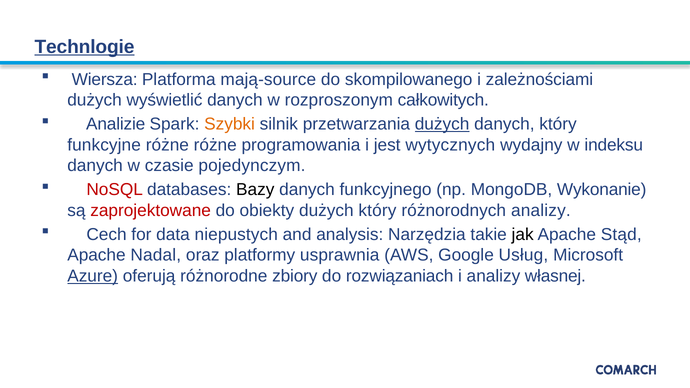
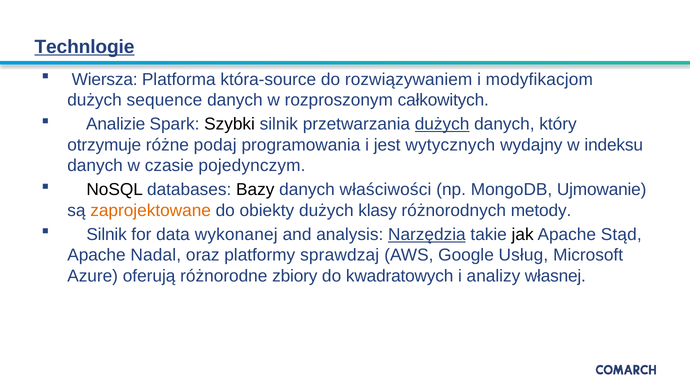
mają-source: mają-source -> która-source (268, 79)
skompilowanego: skompilowanego -> rozwiązywaniem (409, 79)
zależnościami: zależnościami -> modyfikacjom (539, 79)
wyświetlić: wyświetlić -> sequence (164, 100)
Szybki colour: orange -> black (230, 124)
funkcyjne: funkcyjne -> otrzymuje (104, 145)
różne różne: różne -> podaj (215, 145)
NoSQL colour: red -> black (115, 190)
funkcyjnego: funkcyjnego -> właściwości (386, 190)
Wykonanie: Wykonanie -> Ujmowanie (602, 190)
zaprojektowane colour: red -> orange (151, 211)
dużych który: który -> klasy (378, 211)
różnorodnych analizy: analizy -> metody (541, 211)
Cech: Cech -> Silnik (107, 235)
niepustych: niepustych -> wykonanej (236, 235)
Narzędzia underline: none -> present (427, 235)
usprawnia: usprawnia -> sprawdzaj (340, 255)
Azure underline: present -> none (93, 276)
rozwiązaniach: rozwiązaniach -> kwadratowych (400, 276)
